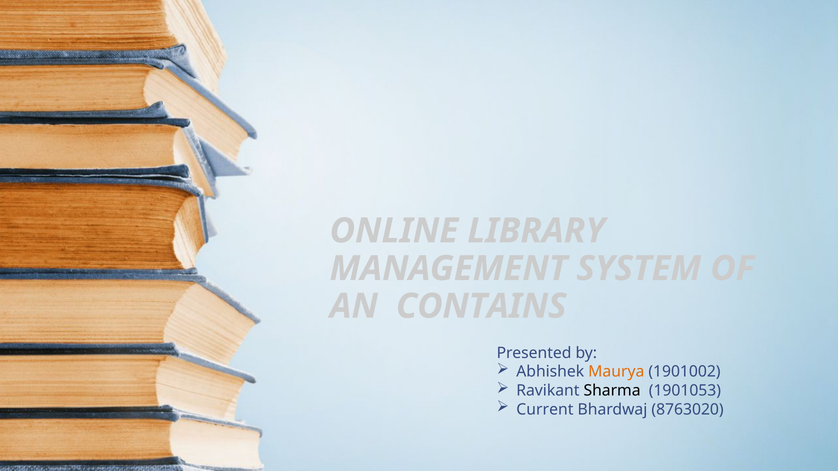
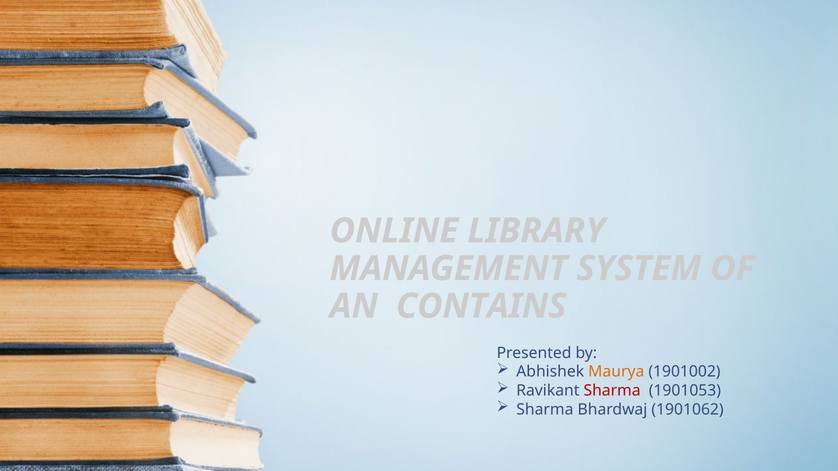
Sharma colour: black -> red (612, 391)
Current: Current -> Sharma (545, 410)
8763020: 8763020 -> 1901062 (688, 410)
